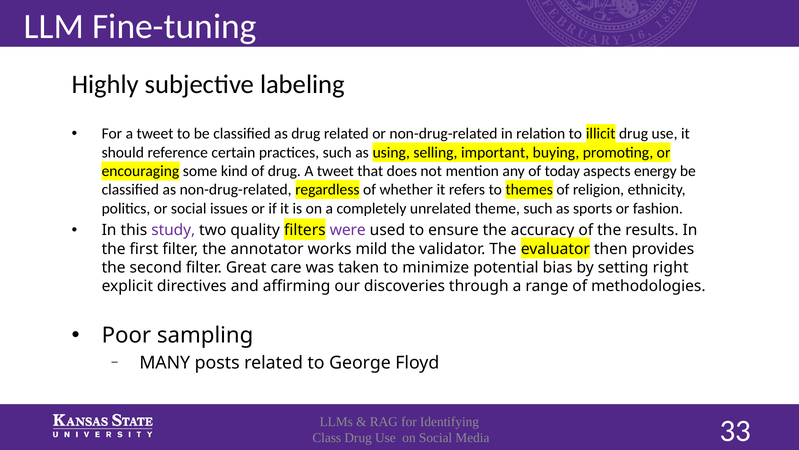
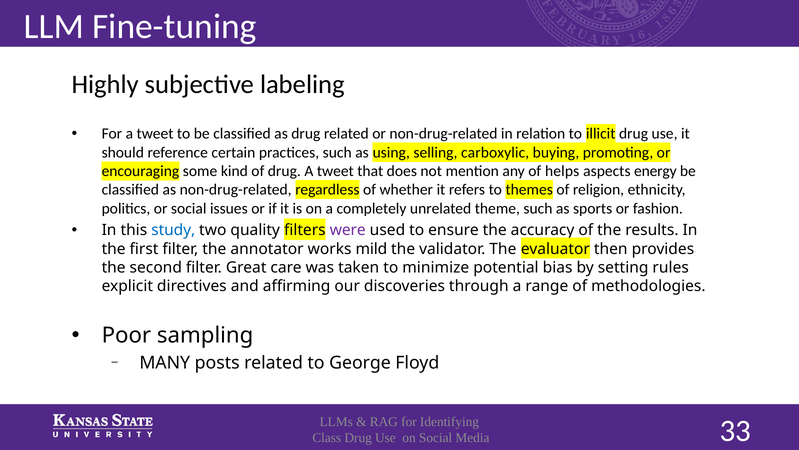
important: important -> carboxylic (495, 152)
today: today -> helps (562, 171)
study colour: purple -> blue (173, 230)
right: right -> rules (671, 267)
